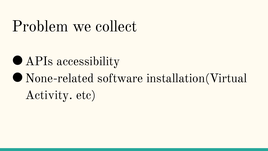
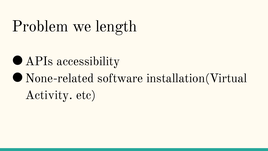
collect: collect -> length (116, 26)
